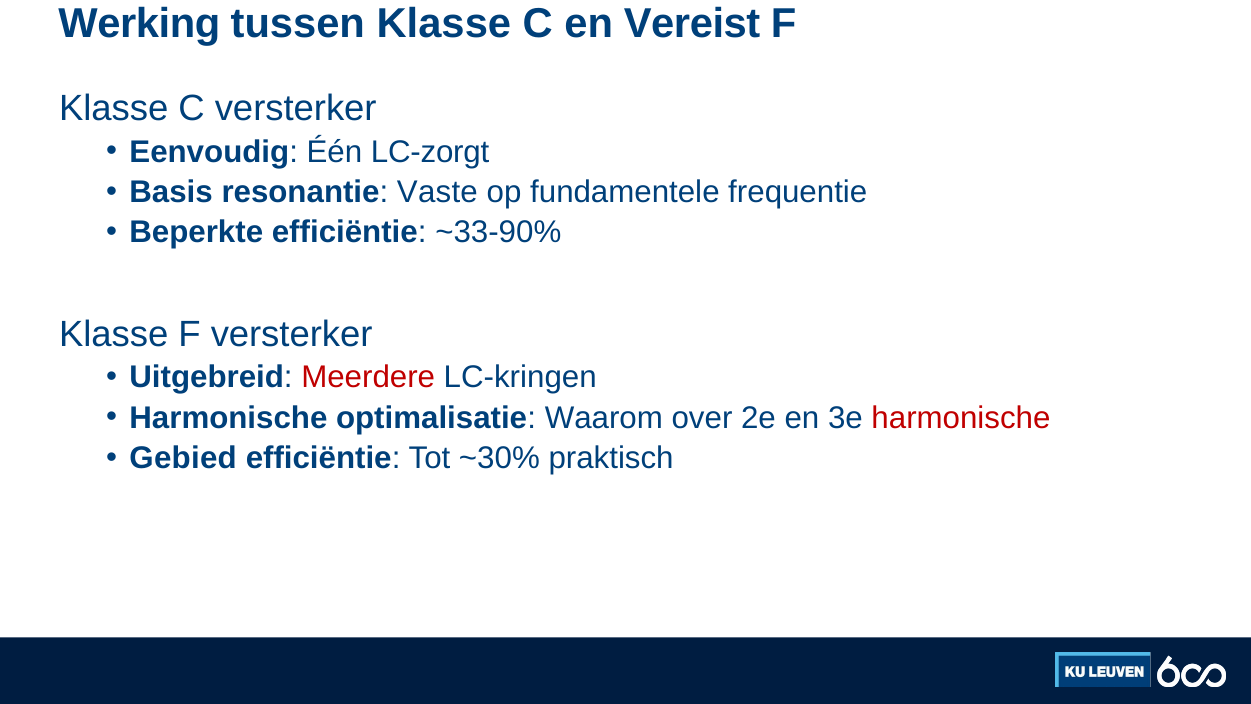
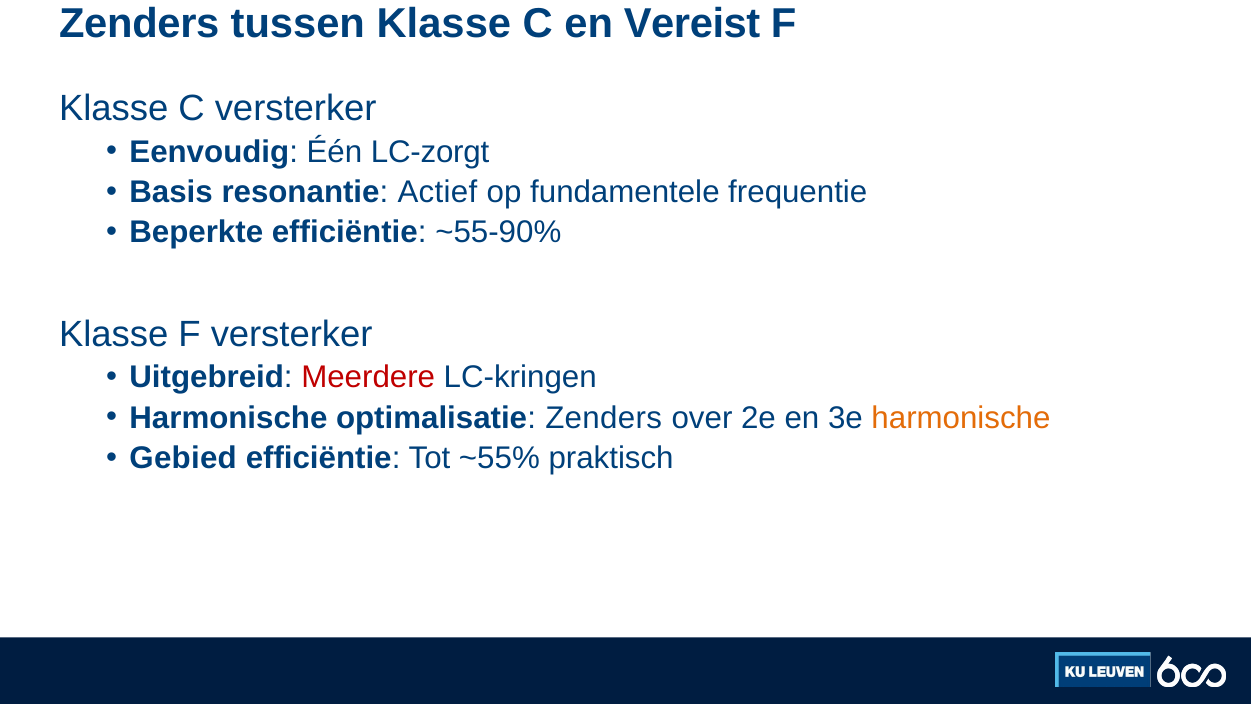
Werking: Werking -> Zenders (139, 24)
Vaste: Vaste -> Actief (437, 192)
~33-90%: ~33-90% -> ~55-90% (498, 232)
optimalisatie Waarom: Waarom -> Zenders (604, 418)
harmonische colour: red -> orange (961, 418)
~30%: ~30% -> ~55% (499, 458)
